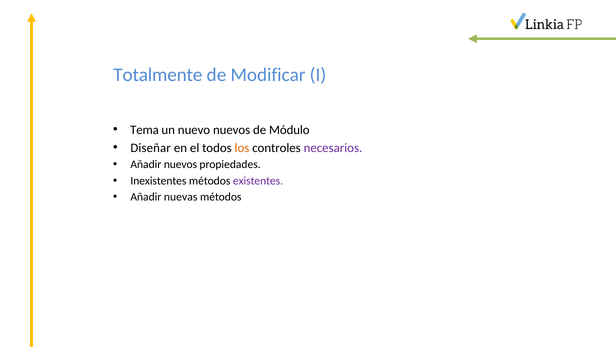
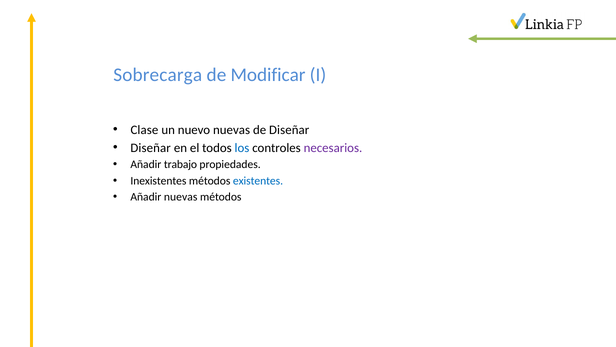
Totalmente: Totalmente -> Sobrecarga (158, 75)
Tema: Tema -> Clase (144, 130)
nuevo nuevos: nuevos -> nuevas (232, 130)
de Módulo: Módulo -> Diseñar (289, 130)
los colour: orange -> blue (242, 148)
Añadir nuevos: nuevos -> trabajo (180, 164)
existentes colour: purple -> blue (258, 181)
